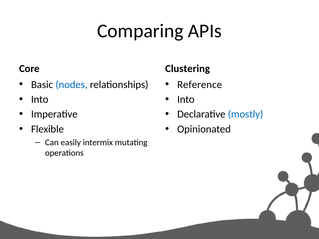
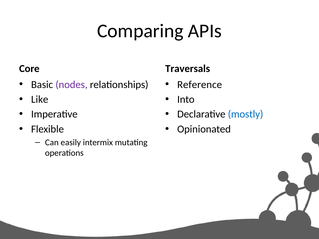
Clustering: Clustering -> Traversals (188, 69)
nodes colour: blue -> purple (71, 85)
Into: Into -> Like (40, 99)
